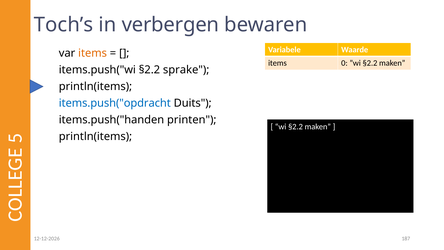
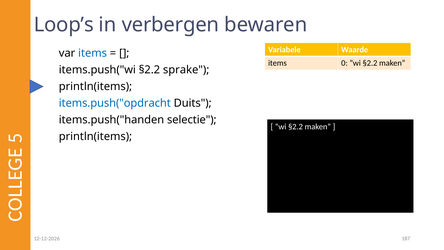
Toch’s: Toch’s -> Loop’s (64, 25)
items colour: orange -> blue (93, 53)
printen: printen -> selectie (192, 120)
